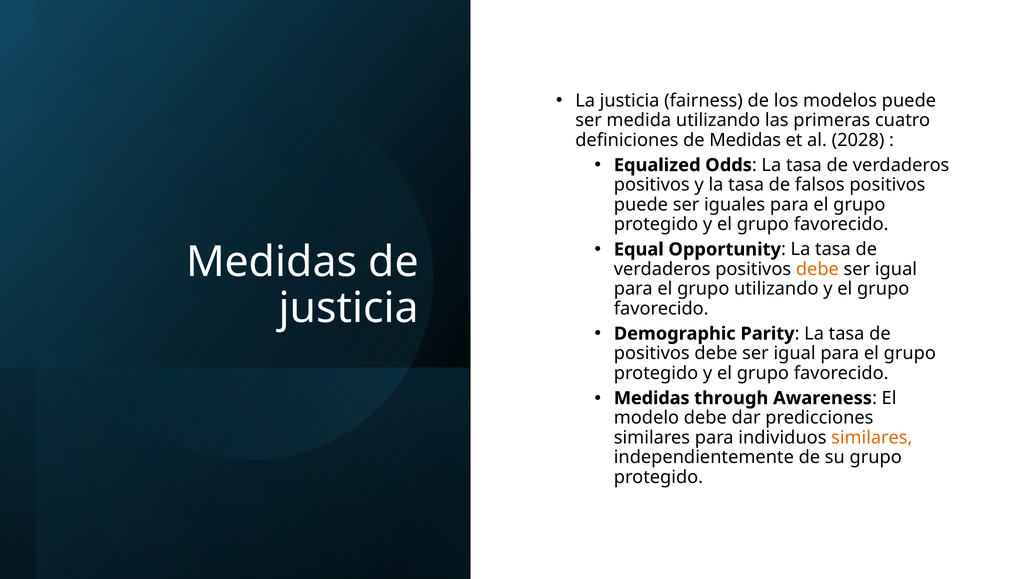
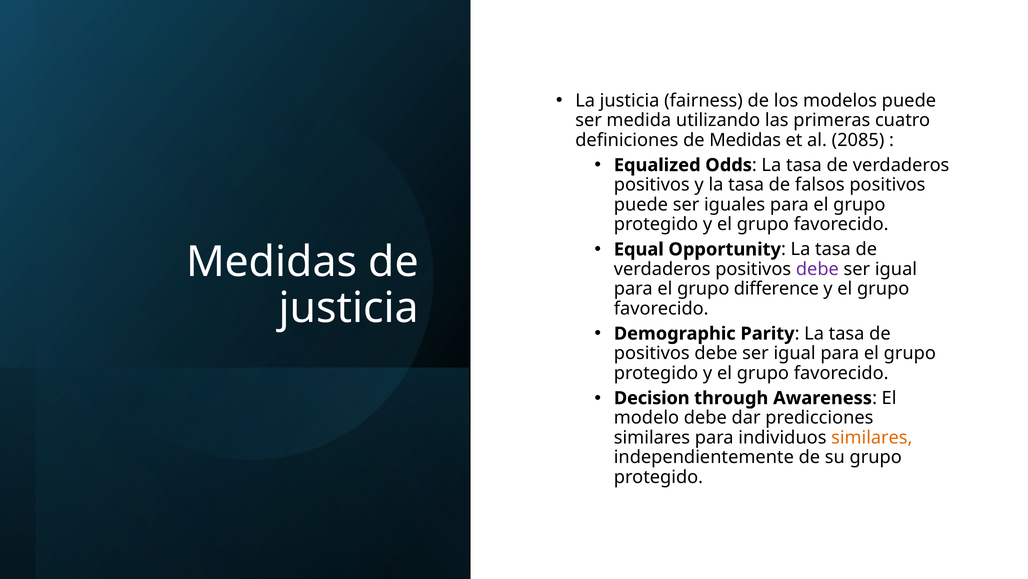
2028: 2028 -> 2085 (858, 140)
debe colour: orange -> purple (817, 269)
grupo utilizando: utilizando -> difference (776, 288)
Medidas: Medidas -> Decision (652, 398)
